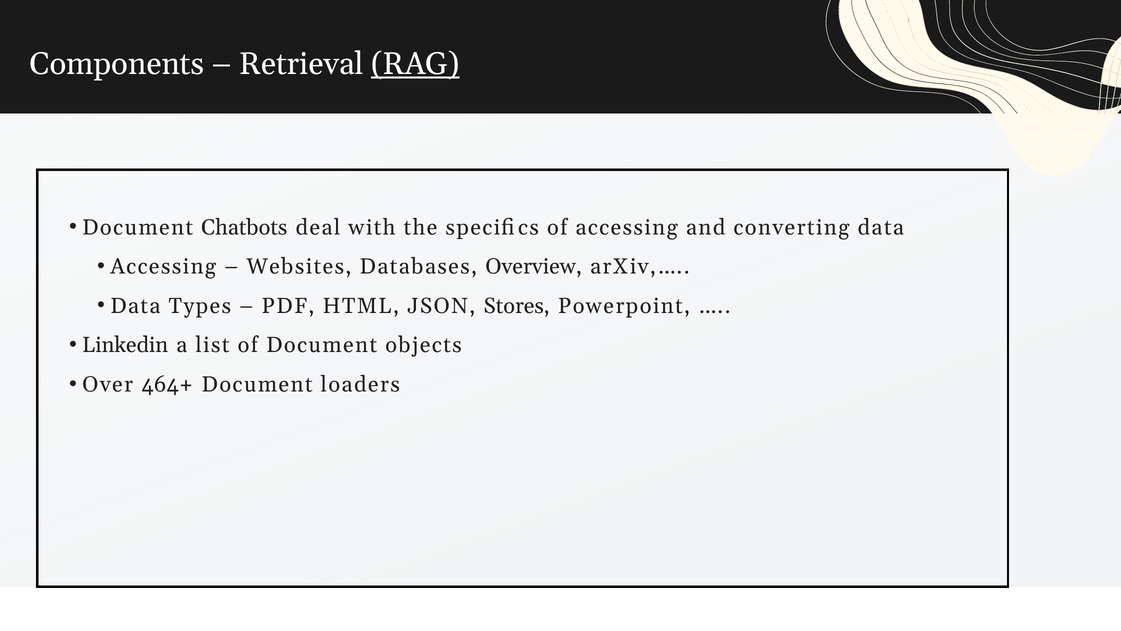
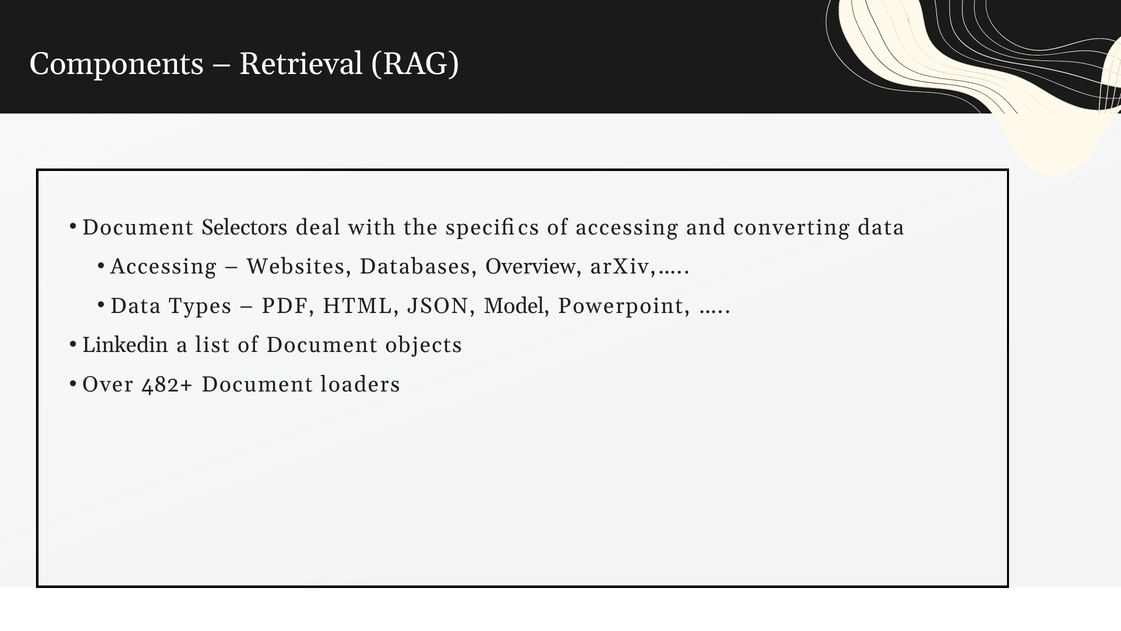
RAG underline: present -> none (415, 64)
Chatbots: Chatbots -> Selectors (244, 227)
Stores: Stores -> Model (517, 306)
464+: 464+ -> 482+ (167, 384)
